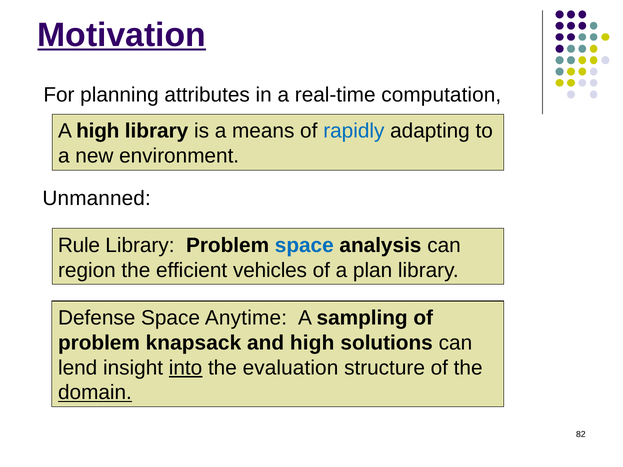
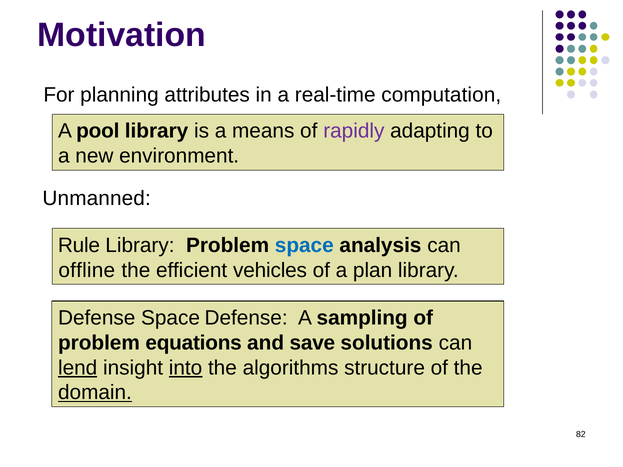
Motivation underline: present -> none (122, 35)
A high: high -> pool (98, 131)
rapidly colour: blue -> purple (354, 131)
region: region -> offline (87, 270)
Space Anytime: Anytime -> Defense (246, 318)
knapsack: knapsack -> equations (194, 343)
and high: high -> save (312, 343)
lend underline: none -> present (78, 368)
evaluation: evaluation -> algorithms (291, 368)
